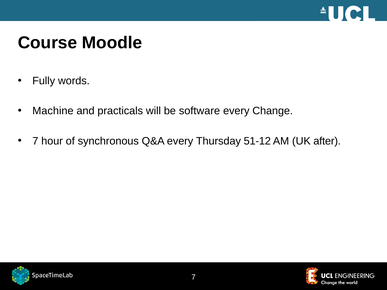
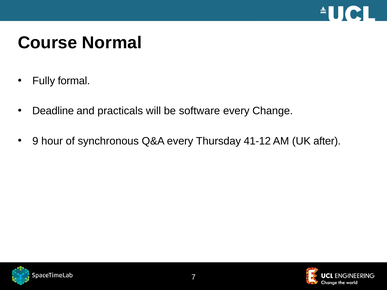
Moodle: Moodle -> Normal (112, 43)
words: words -> formal (74, 81)
Machine: Machine -> Deadline (53, 111)
7: 7 -> 9 (35, 141)
51-12: 51-12 -> 41-12 (257, 141)
